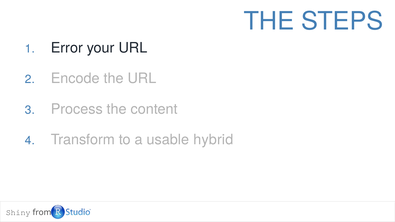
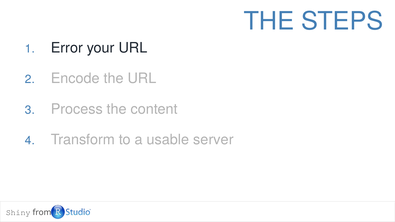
hybrid: hybrid -> server (213, 140)
